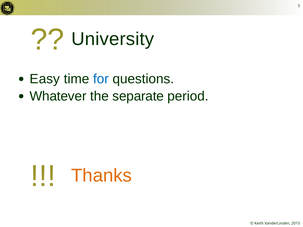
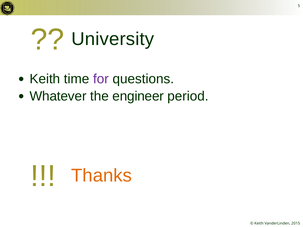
Easy: Easy -> Keith (45, 79)
for colour: blue -> purple (101, 79)
separate: separate -> engineer (138, 96)
